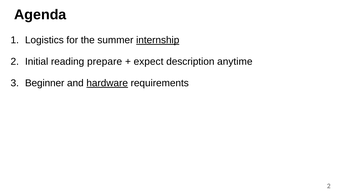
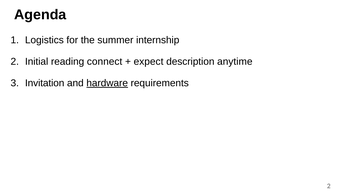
internship underline: present -> none (158, 40)
prepare: prepare -> connect (105, 62)
Beginner: Beginner -> Invitation (45, 83)
